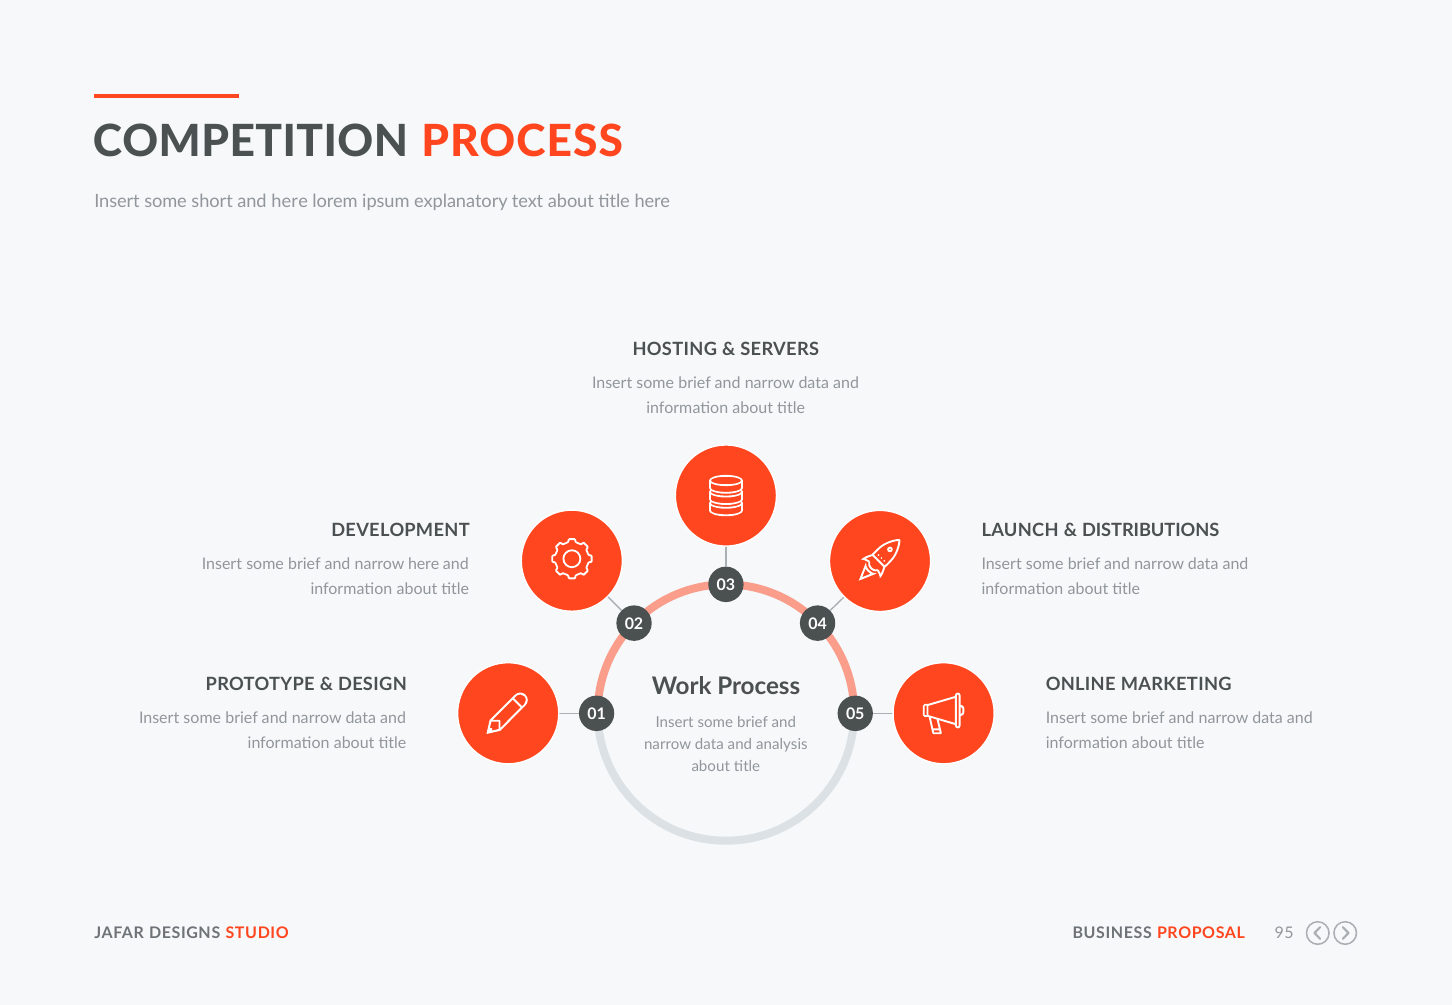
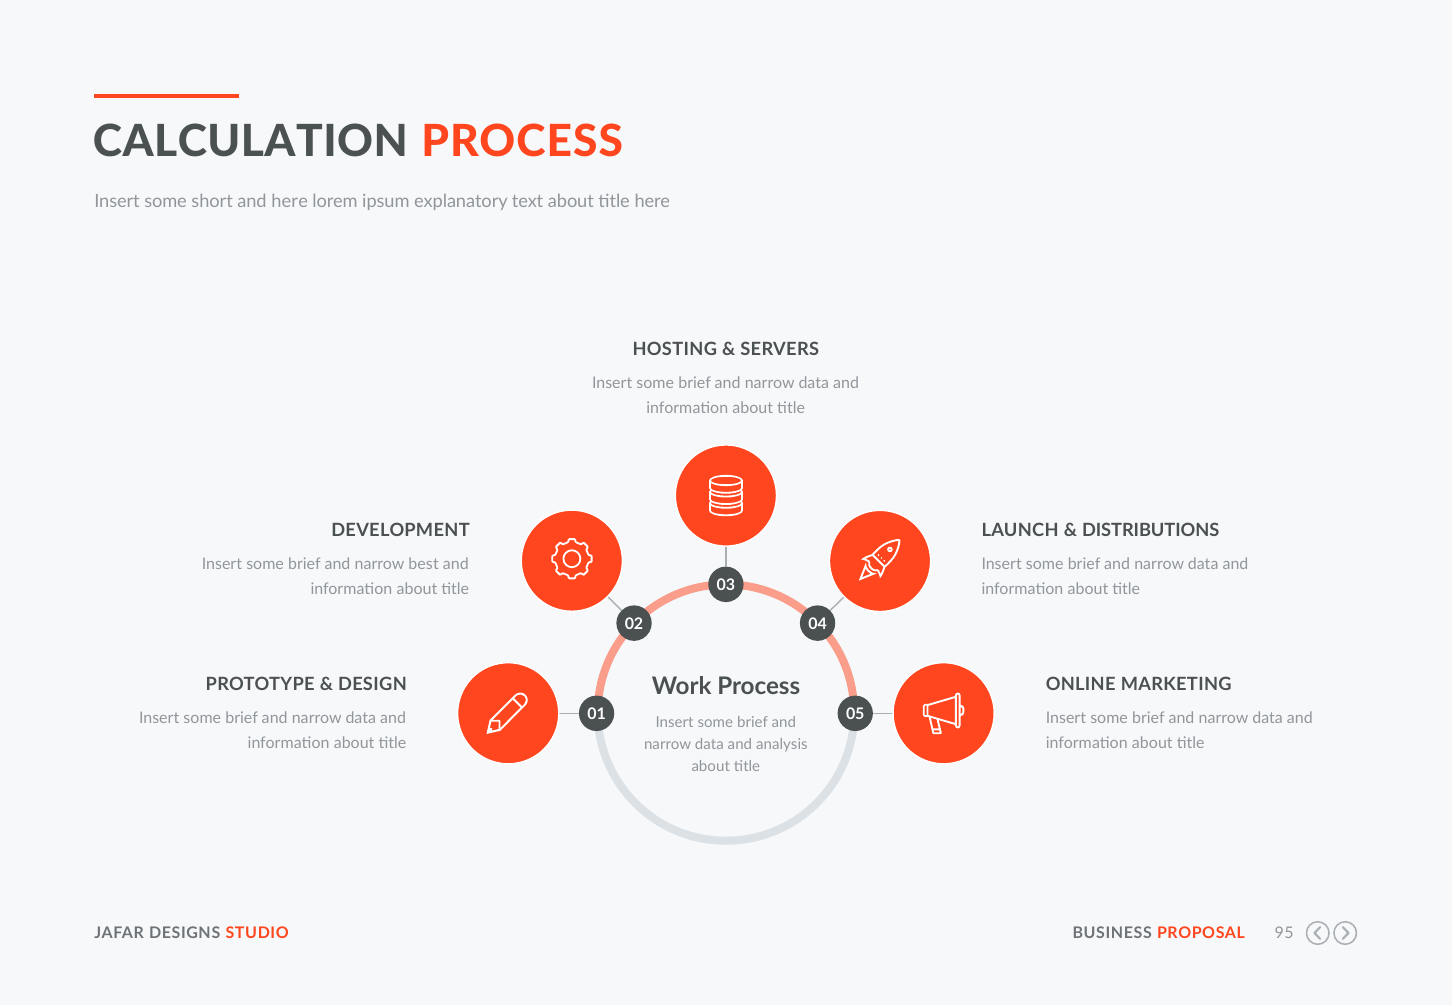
COMPETITION: COMPETITION -> CALCULATION (250, 142)
narrow here: here -> best (424, 565)
